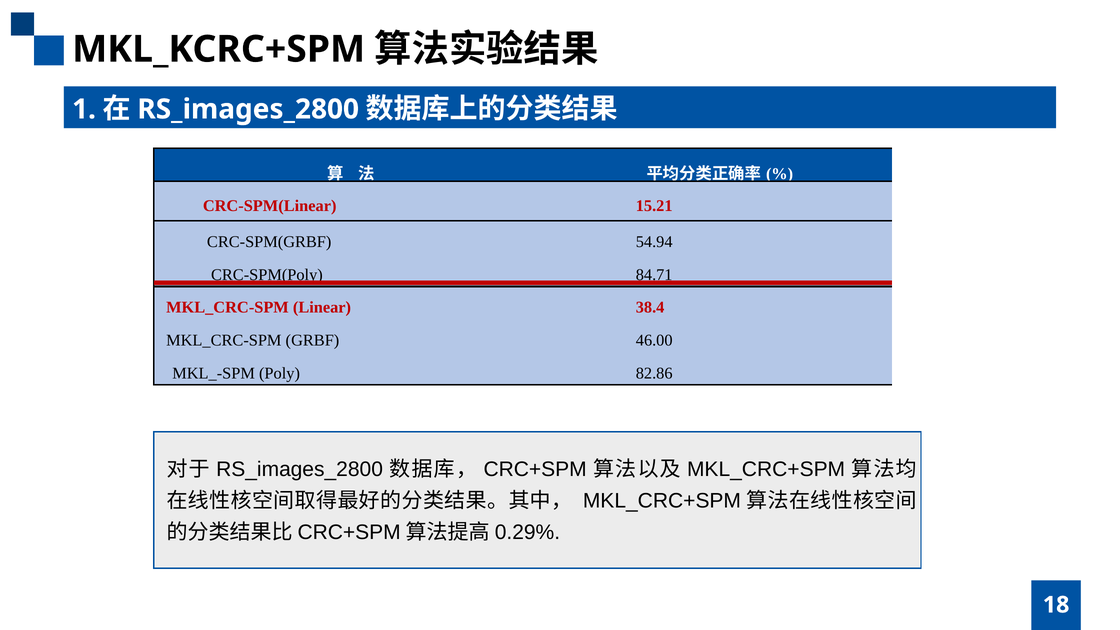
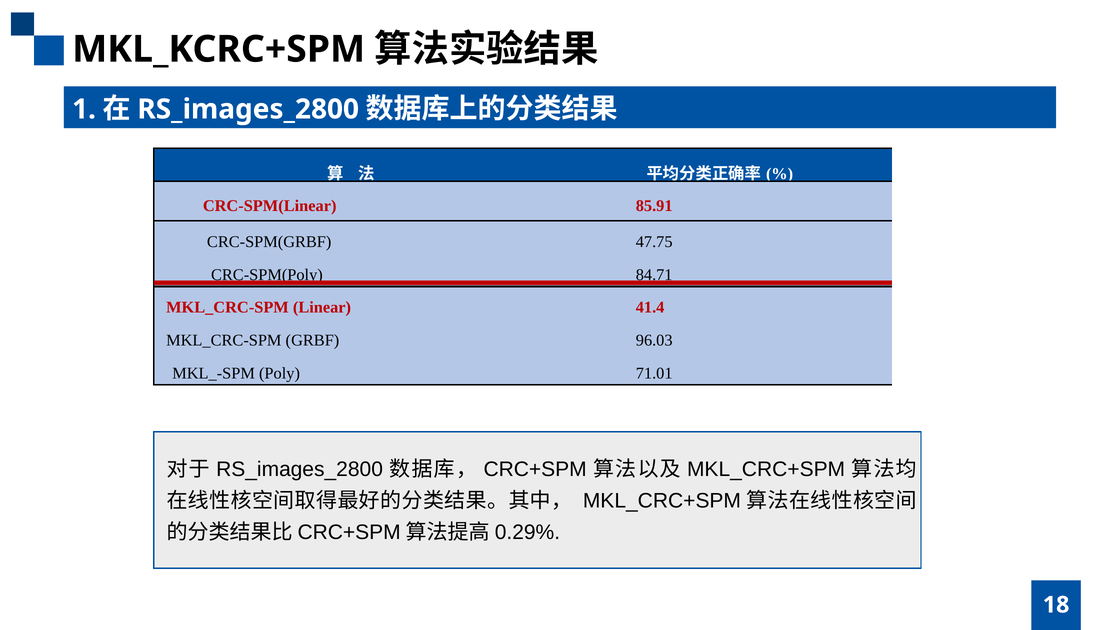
15.21: 15.21 -> 85.91 (654, 206)
54.94: 54.94 -> 47.75 (654, 242)
38.4: 38.4 -> 41.4 (650, 308)
46.00: 46.00 -> 96.03 (654, 340)
82.86: 82.86 -> 71.01 (654, 373)
